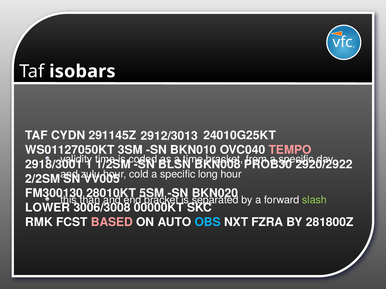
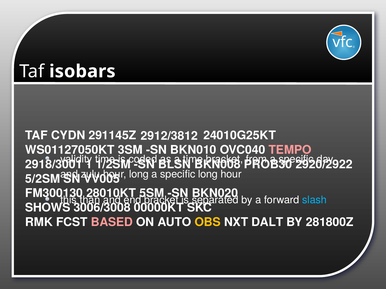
2912/3013: 2912/3013 -> 2912/3812 (169, 136)
cold: cold -> long (139, 175)
2/2SM: 2/2SM -> 5/2SM (43, 179)
slash colour: light green -> light blue (315, 200)
LOWER: LOWER -> SHOWS (48, 208)
OBS colour: light blue -> yellow (208, 223)
FZRA: FZRA -> DALT (267, 223)
